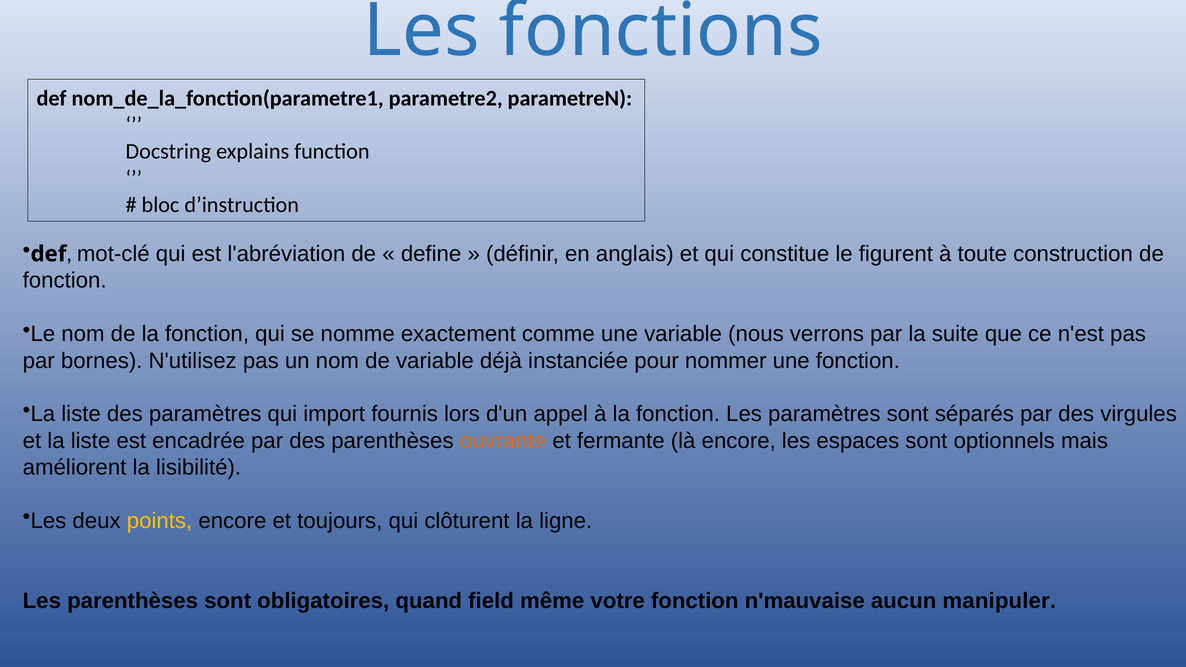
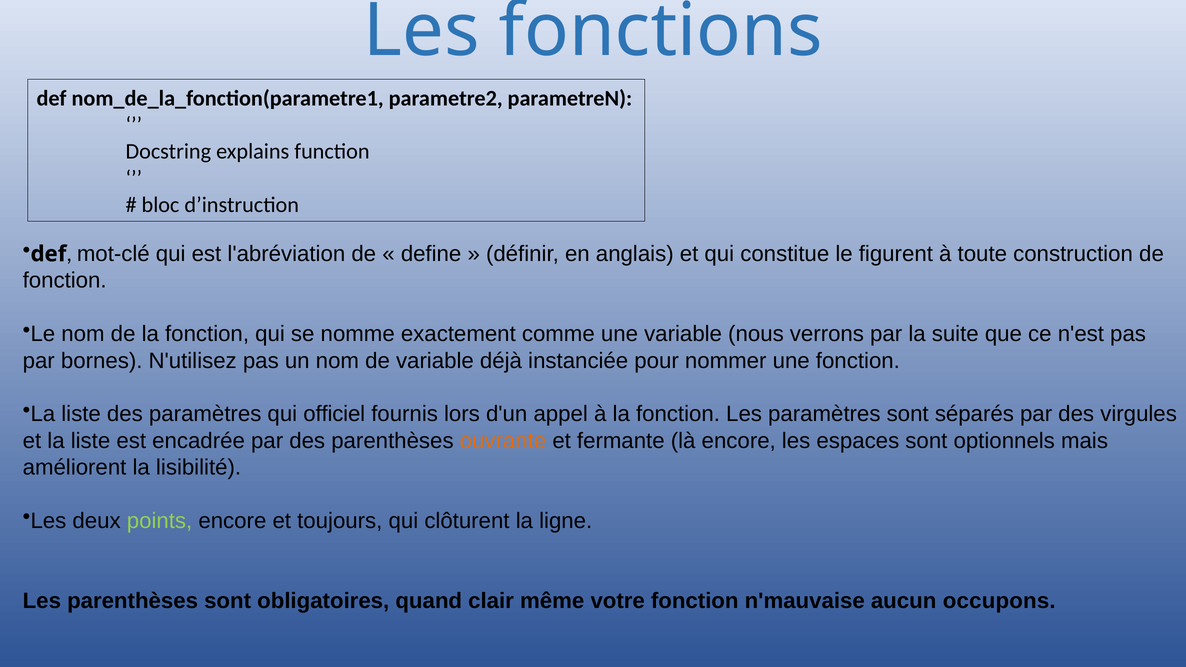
import: import -> officiel (334, 414)
points colour: yellow -> light green (160, 521)
field: field -> clair (491, 601)
manipuler: manipuler -> occupons (999, 601)
